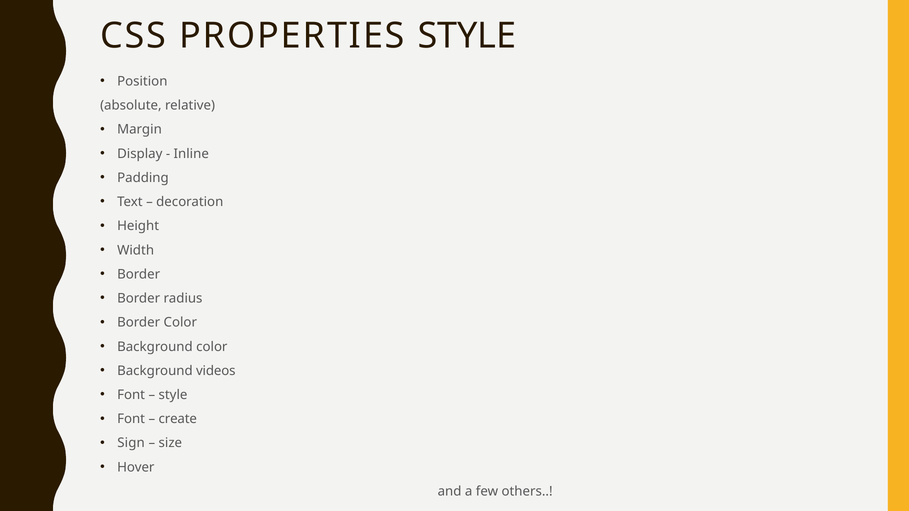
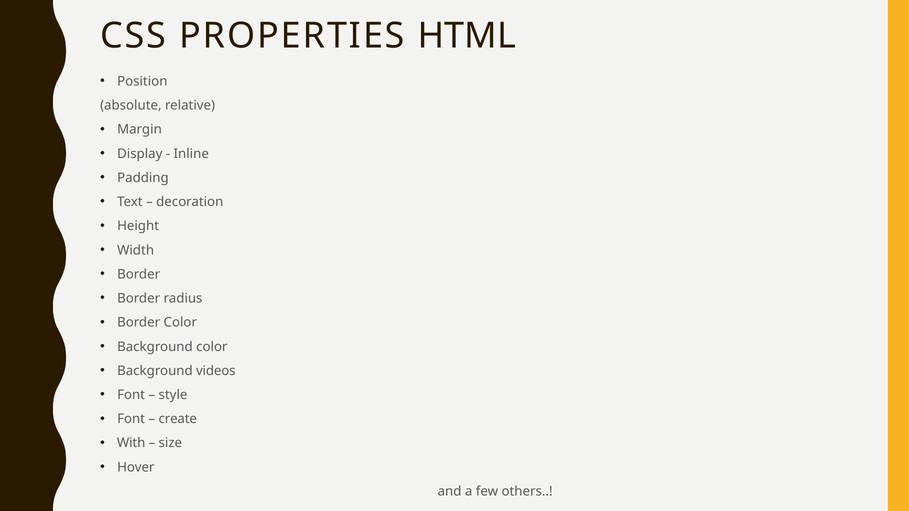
PROPERTIES STYLE: STYLE -> HTML (467, 36)
Sign: Sign -> With (131, 443)
